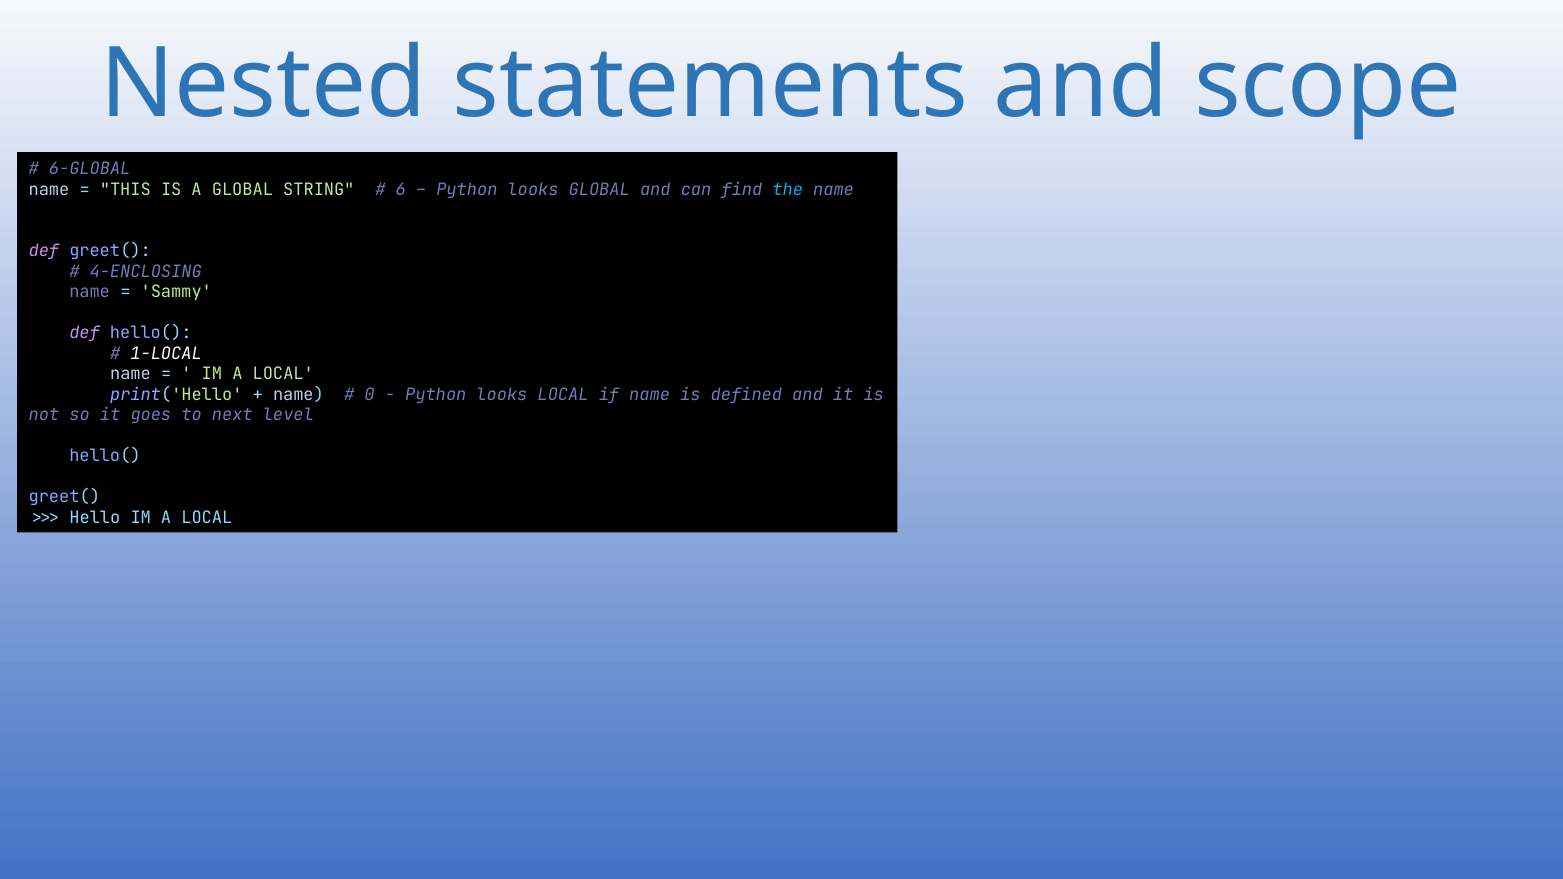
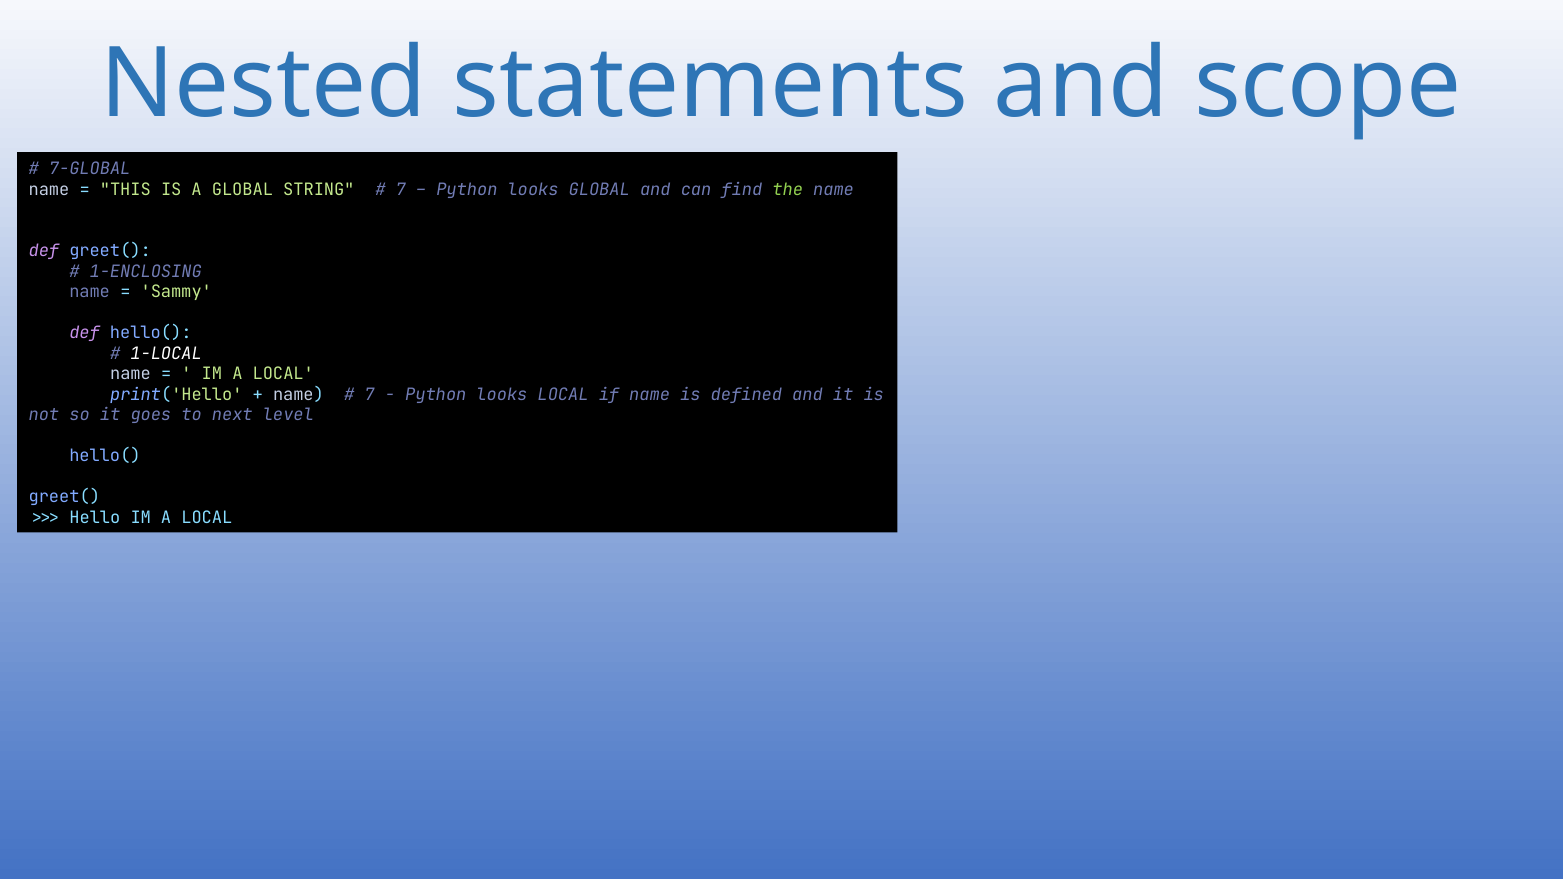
6-GLOBAL: 6-GLOBAL -> 7-GLOBAL (90, 169)
6: 6 -> 7 (401, 190)
the colour: light blue -> light green (788, 190)
4-ENCLOSING: 4-ENCLOSING -> 1-ENCLOSING (146, 272)
0: 0 -> 7 (370, 395)
